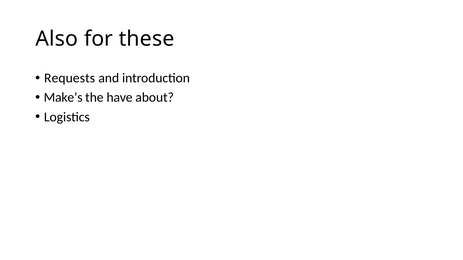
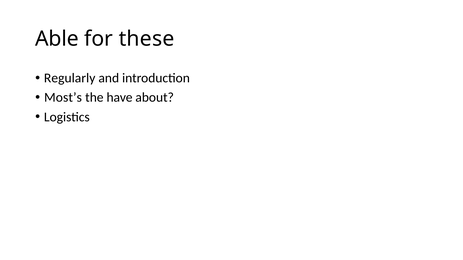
Also: Also -> Able (57, 39)
Requests: Requests -> Regularly (70, 78)
Make’s: Make’s -> Most’s (63, 98)
